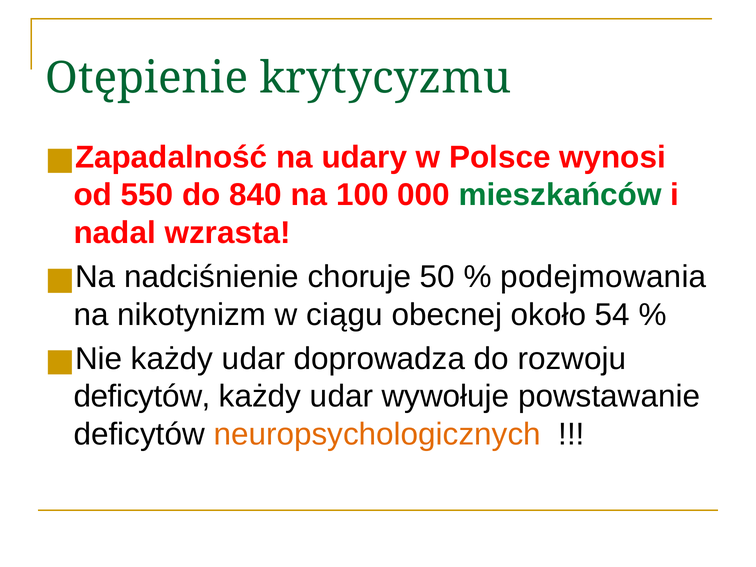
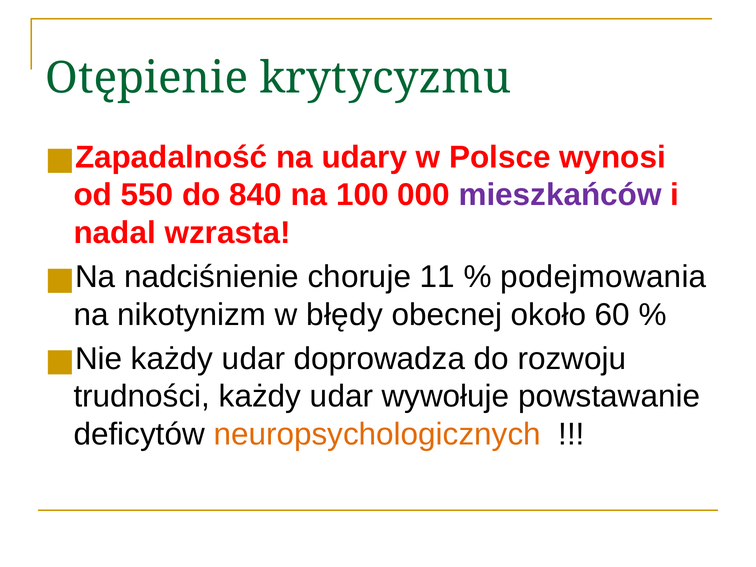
mieszkańców colour: green -> purple (560, 195)
50: 50 -> 11 (437, 277)
ciągu: ciągu -> błędy (345, 315)
54: 54 -> 60 (612, 315)
deficytów: deficytów -> trudności (142, 397)
